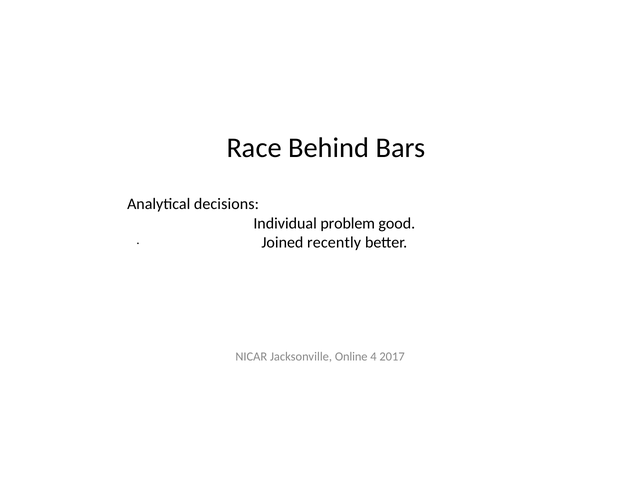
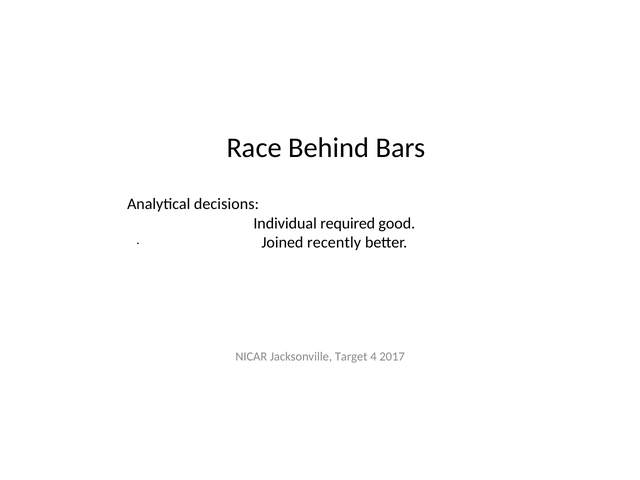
problem: problem -> required (348, 223)
Online: Online -> Target (351, 357)
